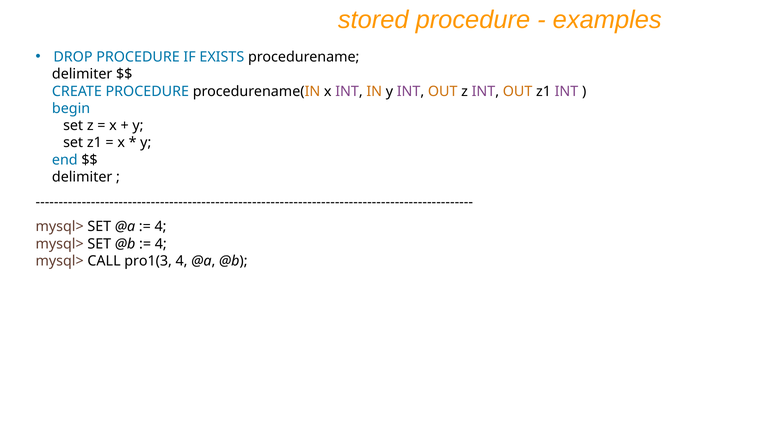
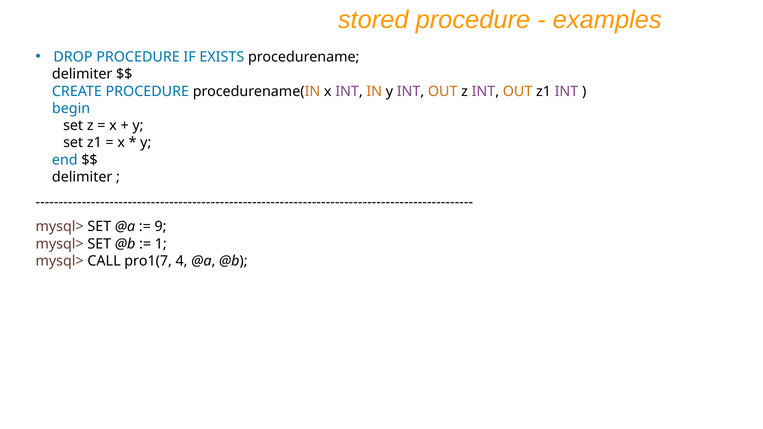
4: 4 -> 9 (161, 227)
4: 4 -> 1 (161, 244)
pro1(3: pro1(3 -> pro1(7 (148, 261)
